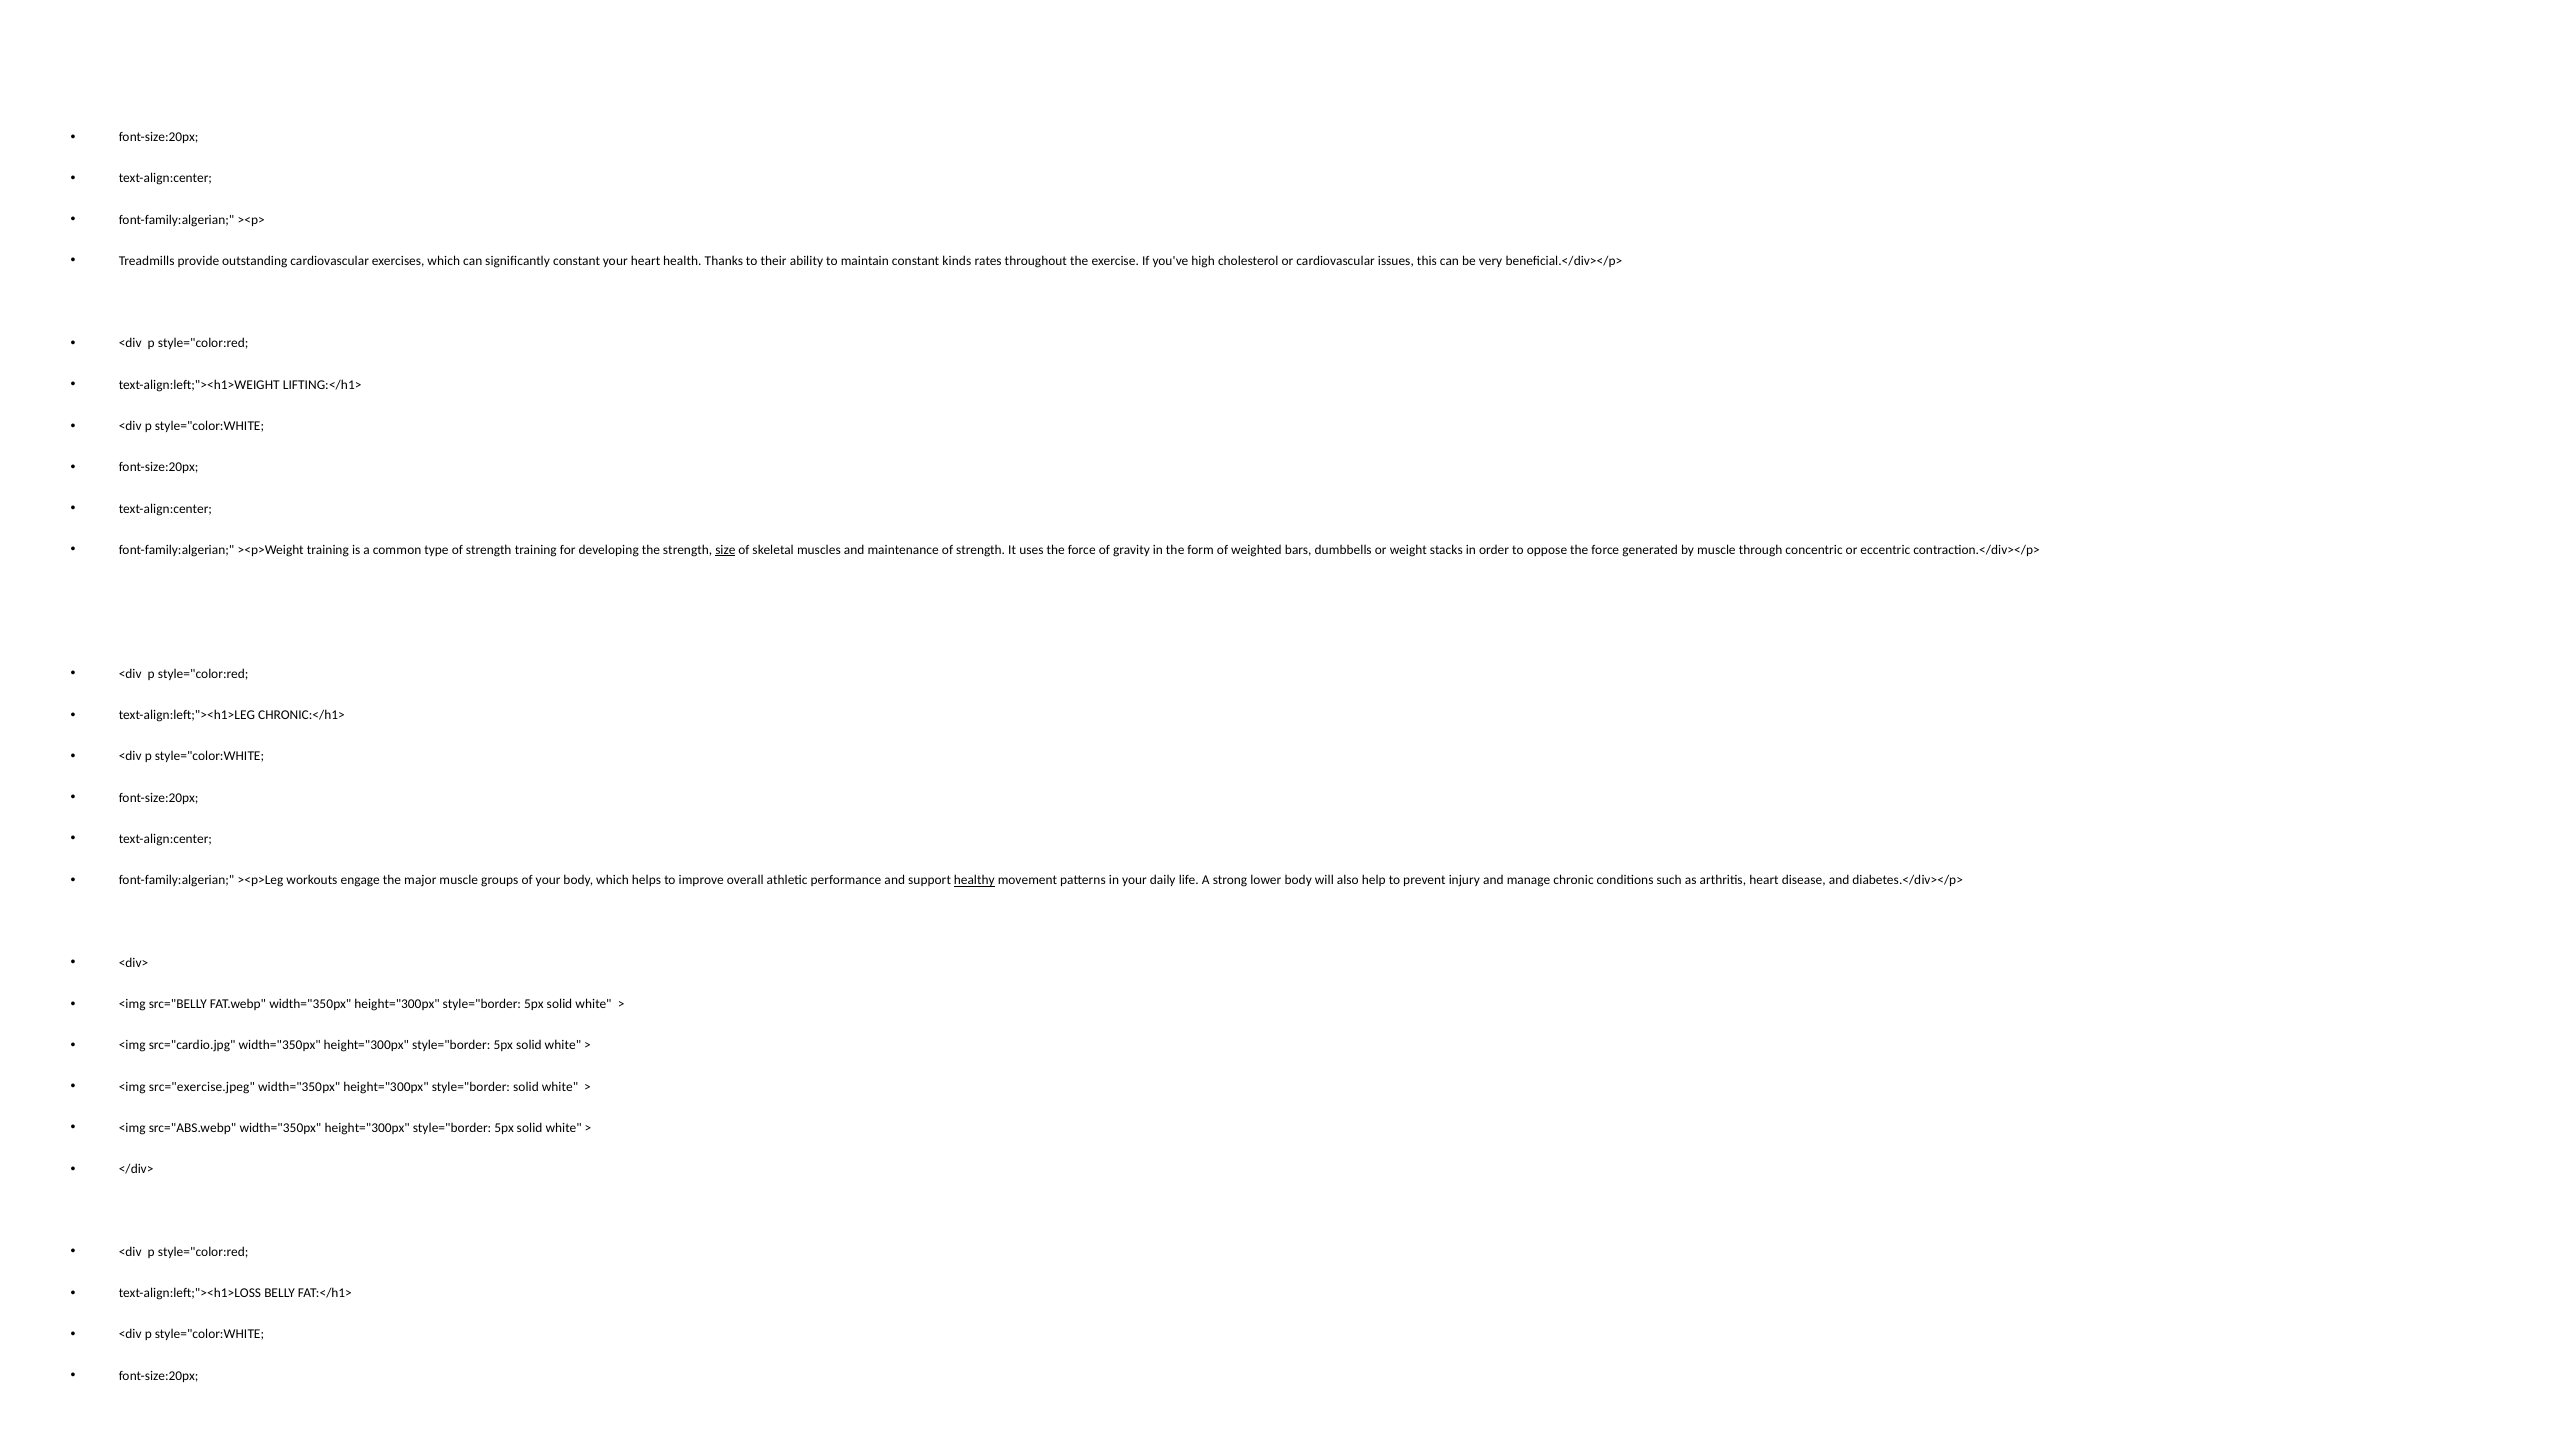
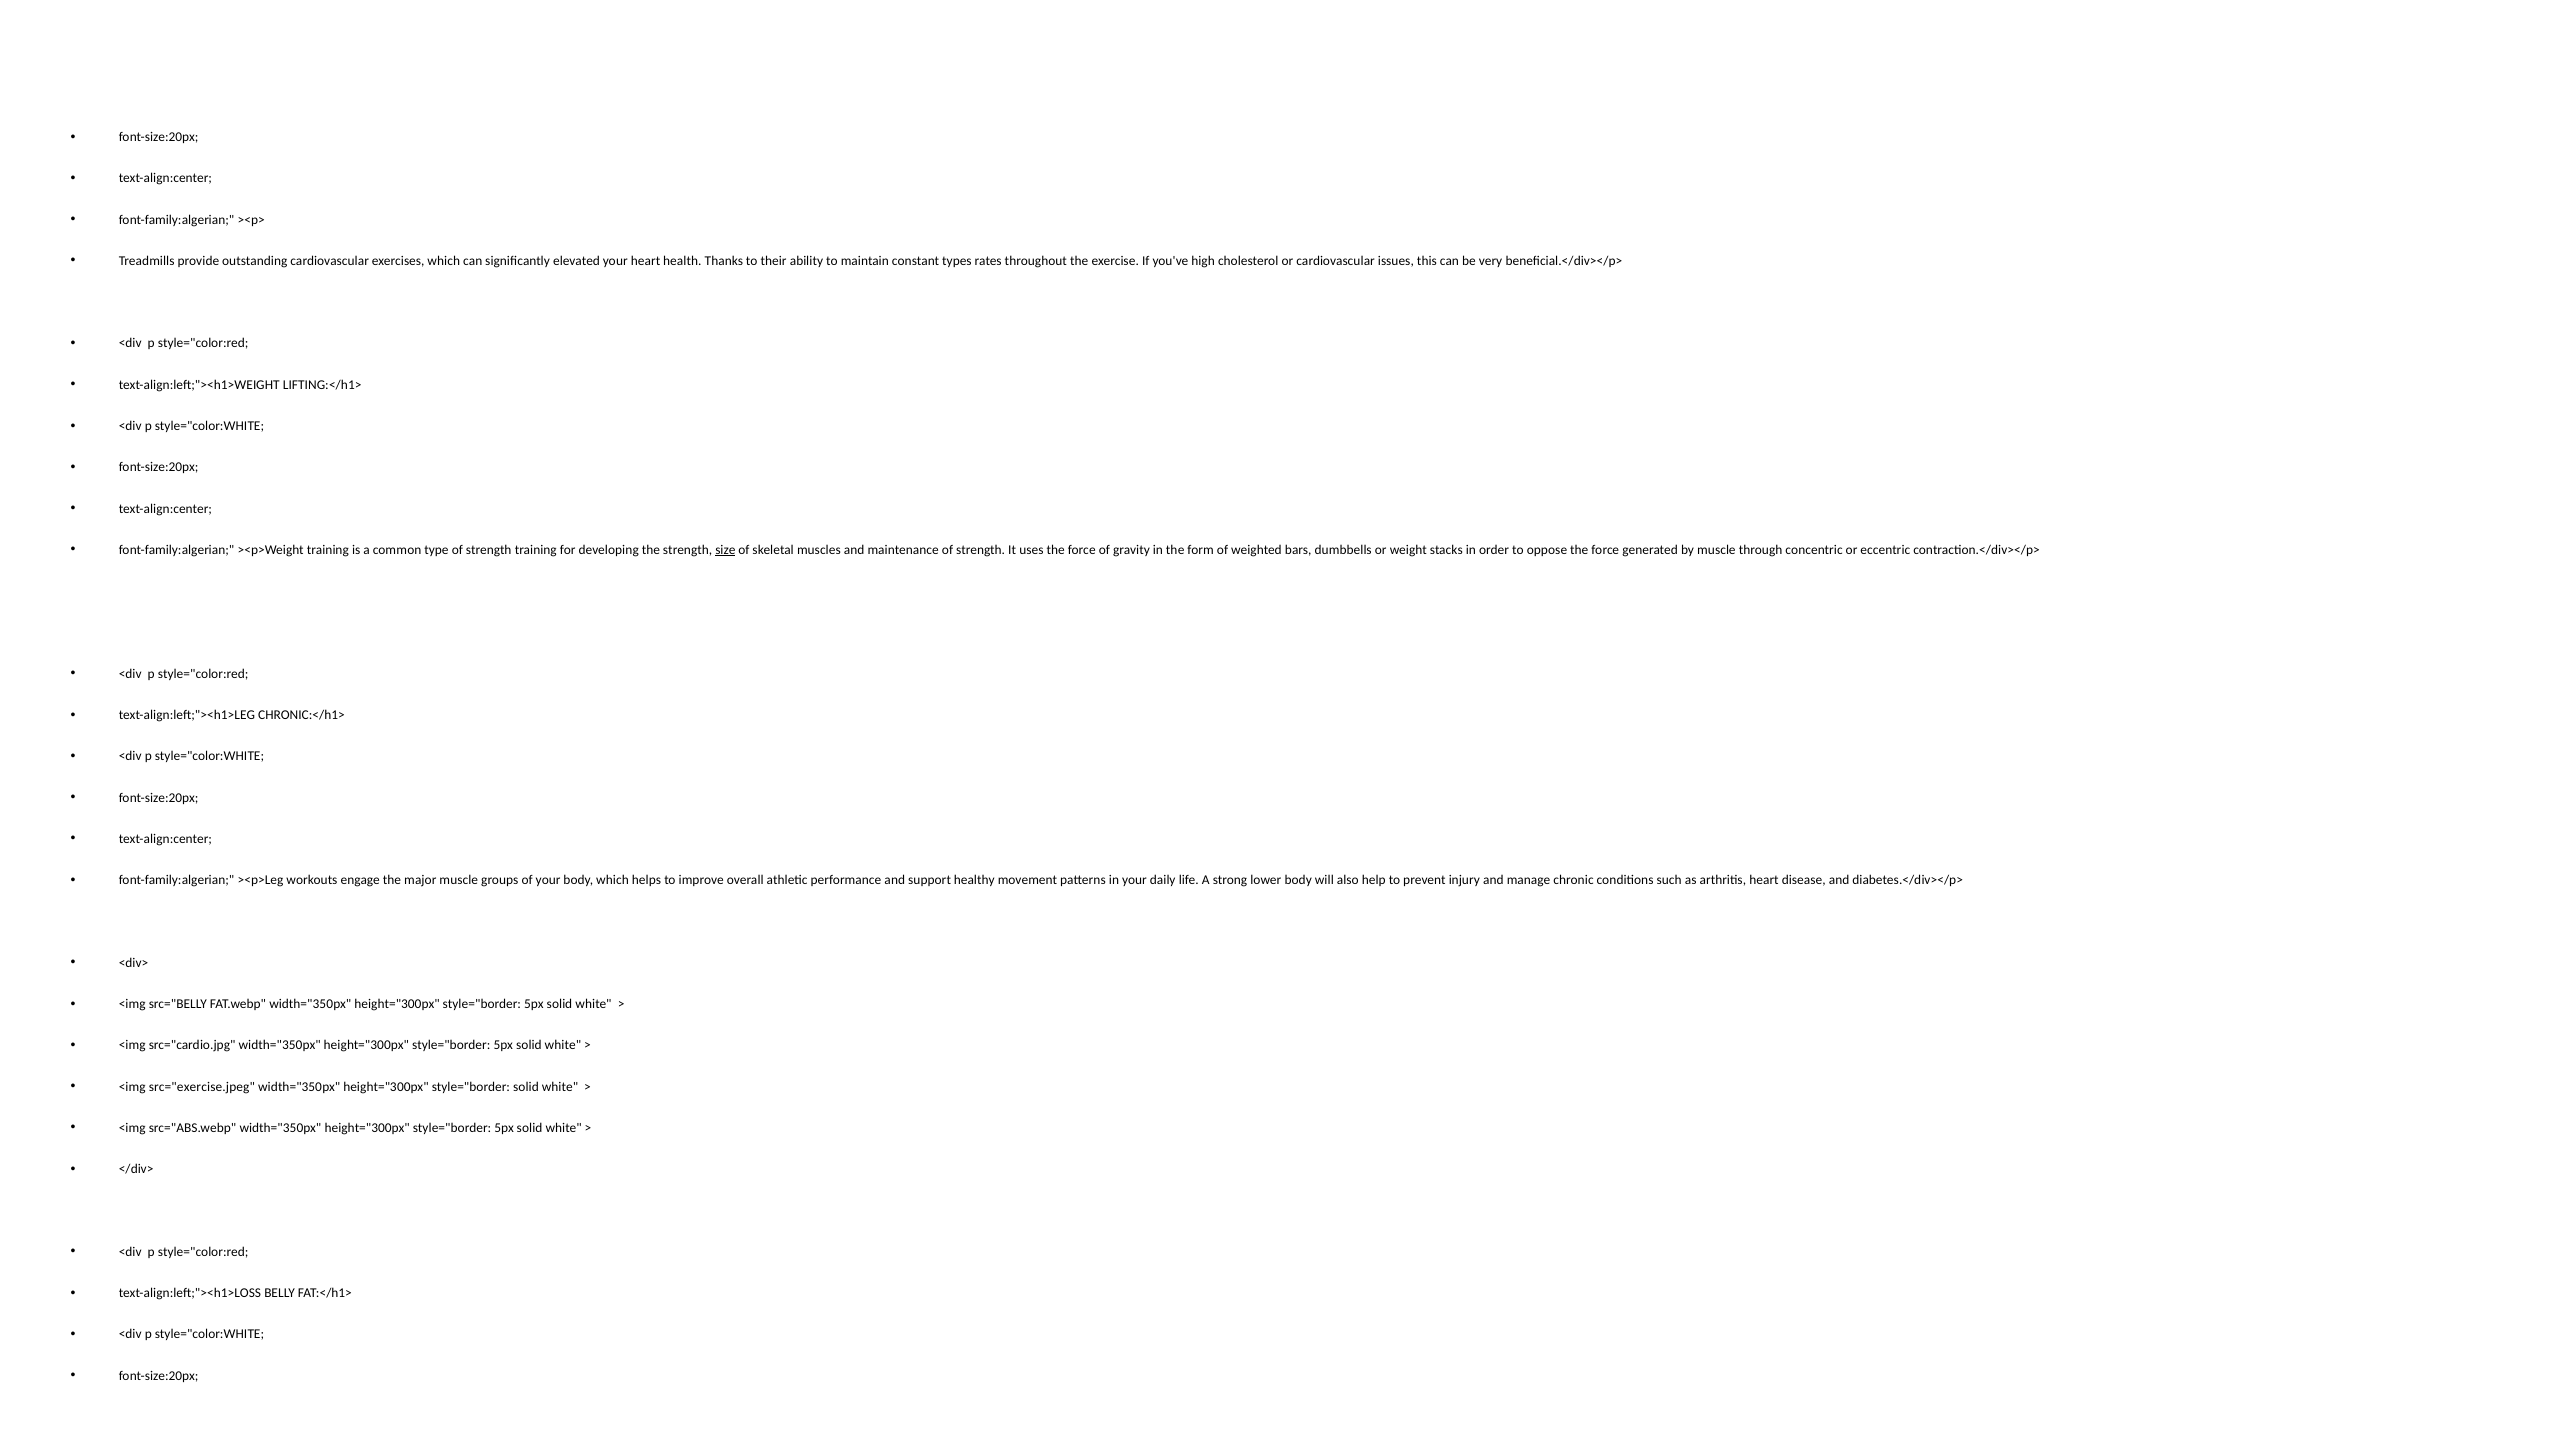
significantly constant: constant -> elevated (577, 261)
kinds: kinds -> types (957, 261)
healthy underline: present -> none (974, 880)
